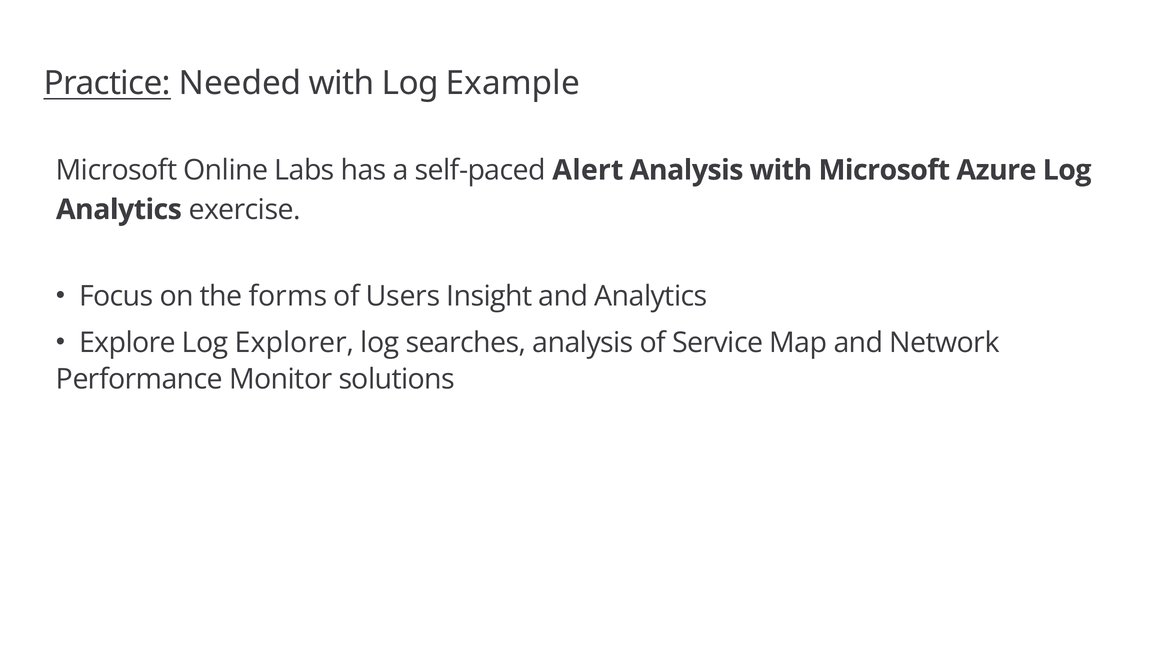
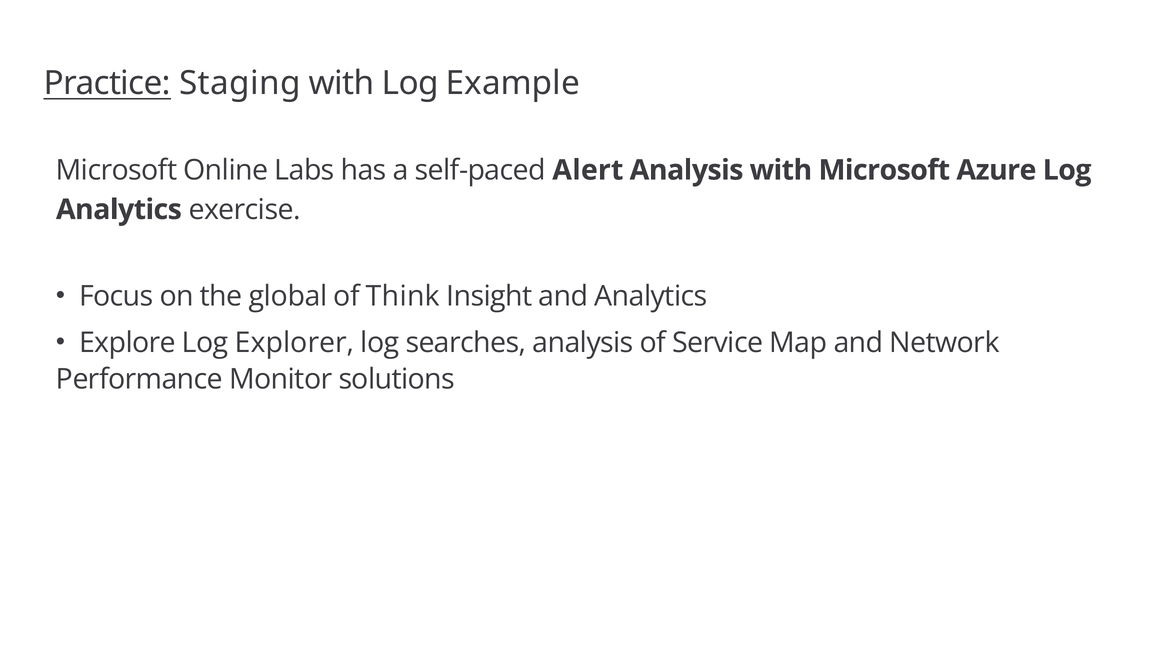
Needed: Needed -> Staging (240, 83)
forms: forms -> global (288, 296)
Users: Users -> Think (403, 296)
